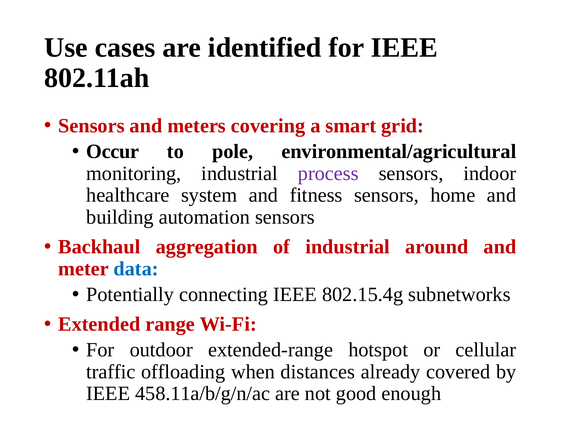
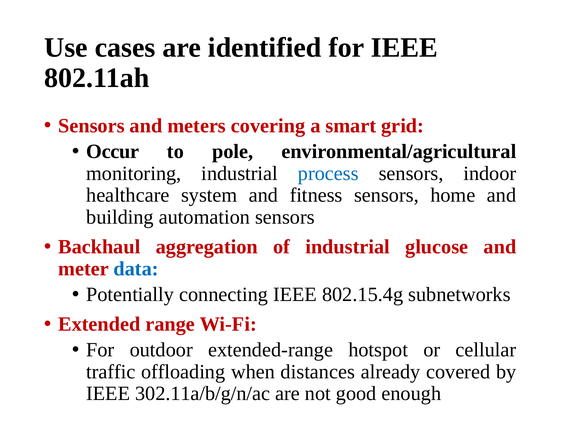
process colour: purple -> blue (328, 173)
around: around -> glucose (437, 247)
458.11a/b/g/n/ac: 458.11a/b/g/n/ac -> 302.11a/b/g/n/ac (203, 393)
